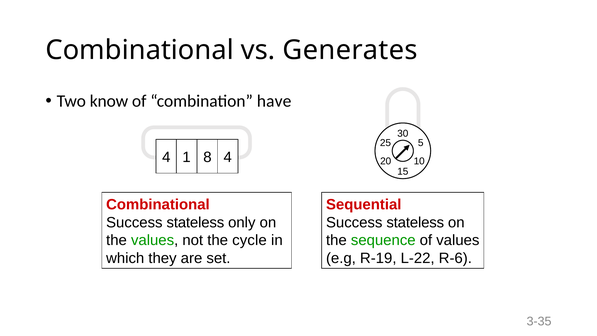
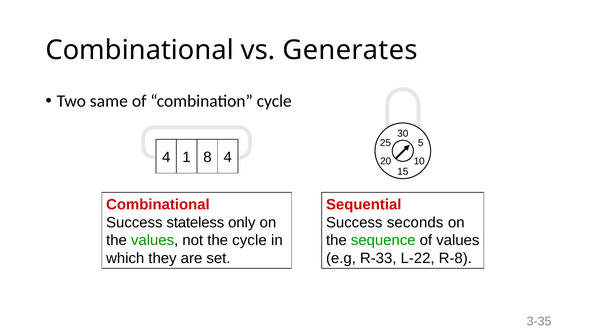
know: know -> same (109, 101)
combination have: have -> cycle (274, 101)
stateless: stateless -> seconds (415, 222)
R-19: R-19 -> R-33 (378, 258)
R-6: R-6 -> R-8 (455, 258)
